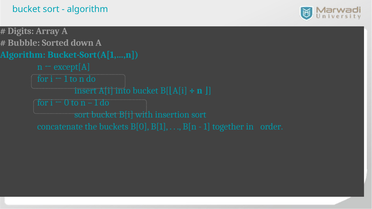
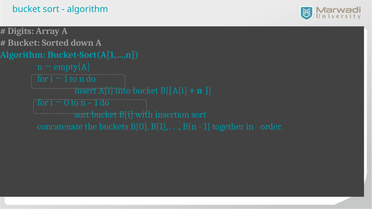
Bubble: Bubble -> Bucket (24, 43)
except[A: except[A -> empty[A (72, 67)
